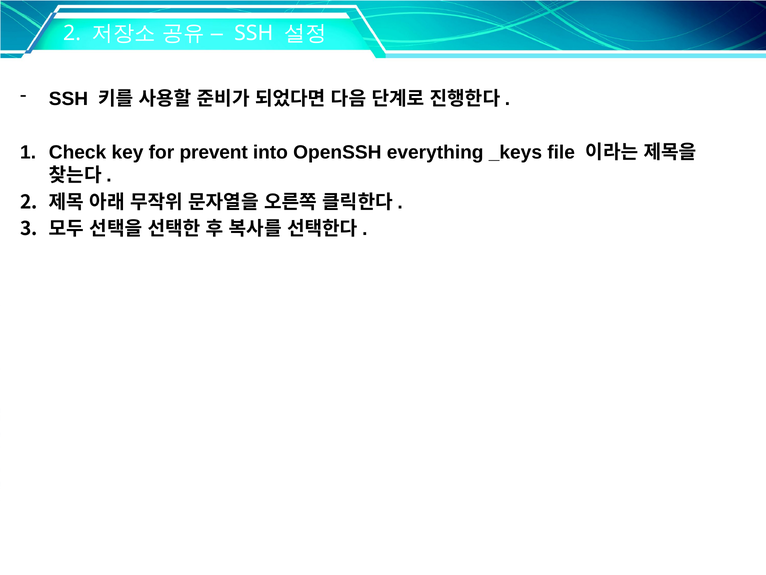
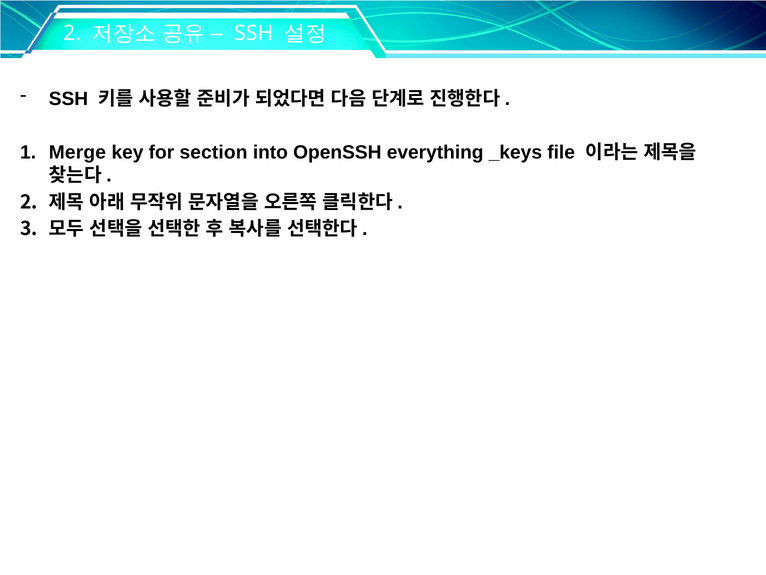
Check: Check -> Merge (77, 152)
prevent: prevent -> section (214, 152)
